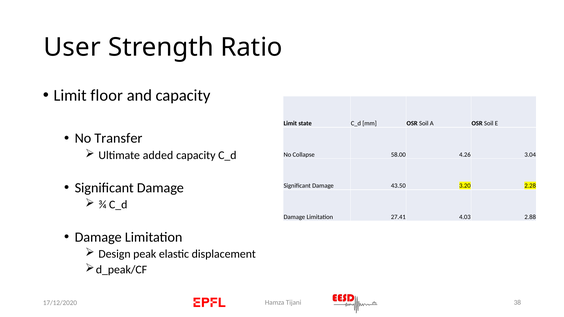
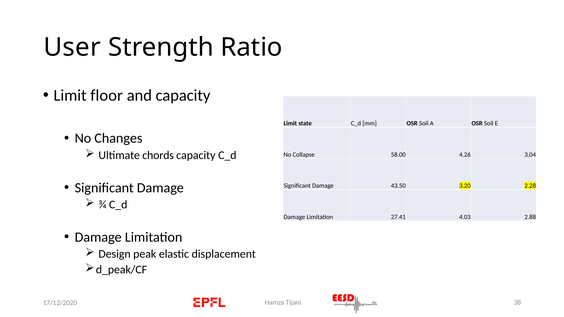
Transfer: Transfer -> Changes (118, 138)
added: added -> chords (158, 155)
